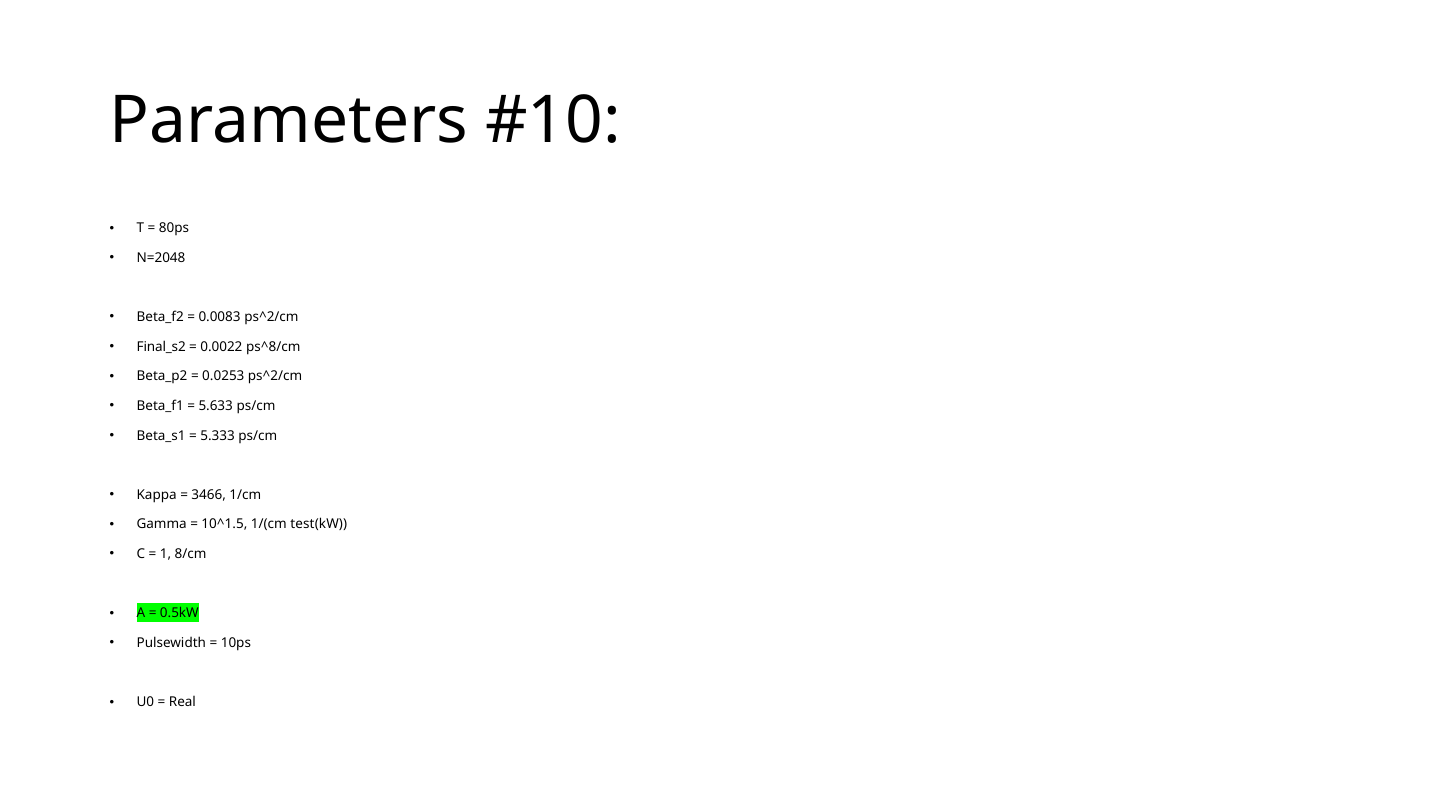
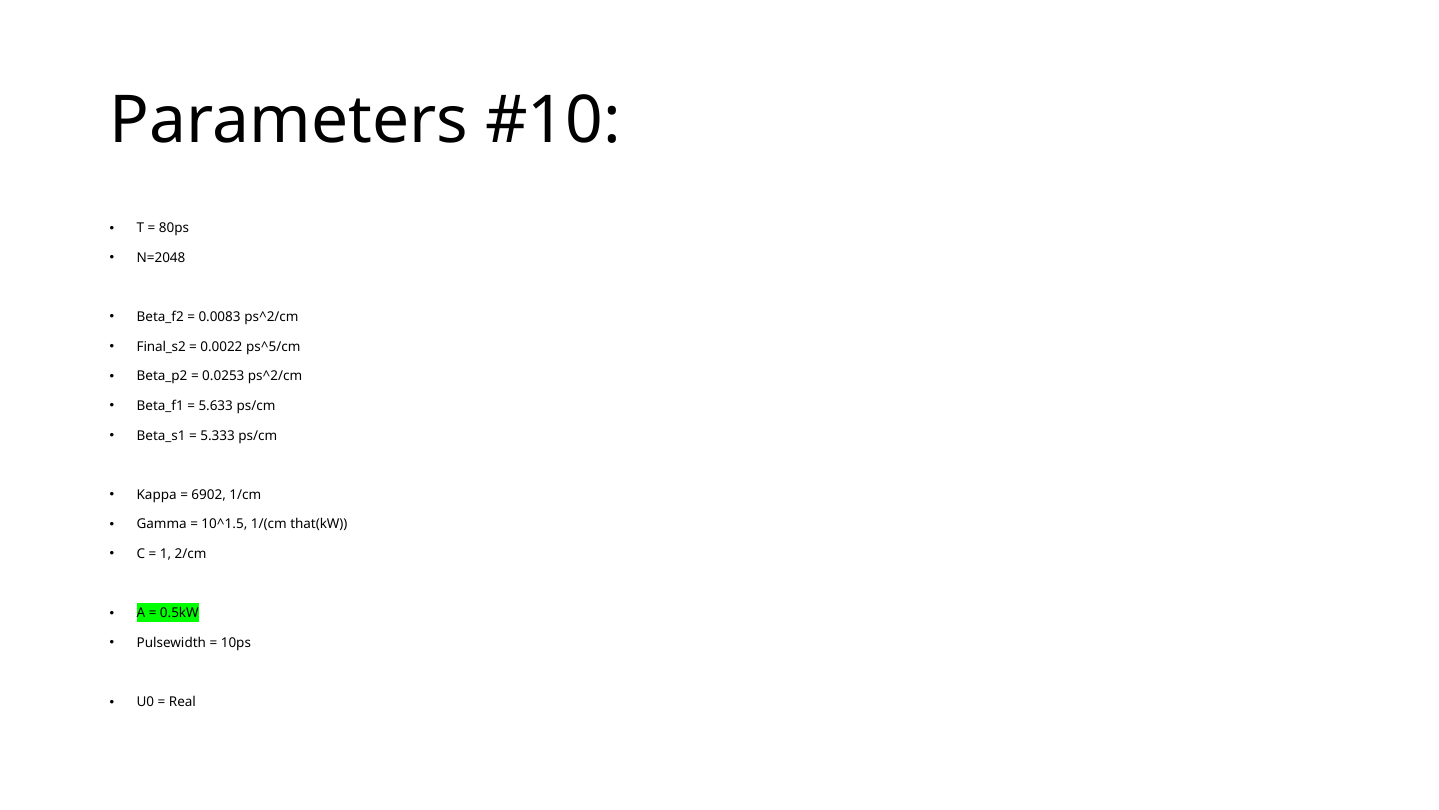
ps^8/cm: ps^8/cm -> ps^5/cm (273, 347)
3466: 3466 -> 6902 (209, 495)
test(kW: test(kW -> that(kW (319, 524)
8/cm: 8/cm -> 2/cm (191, 554)
